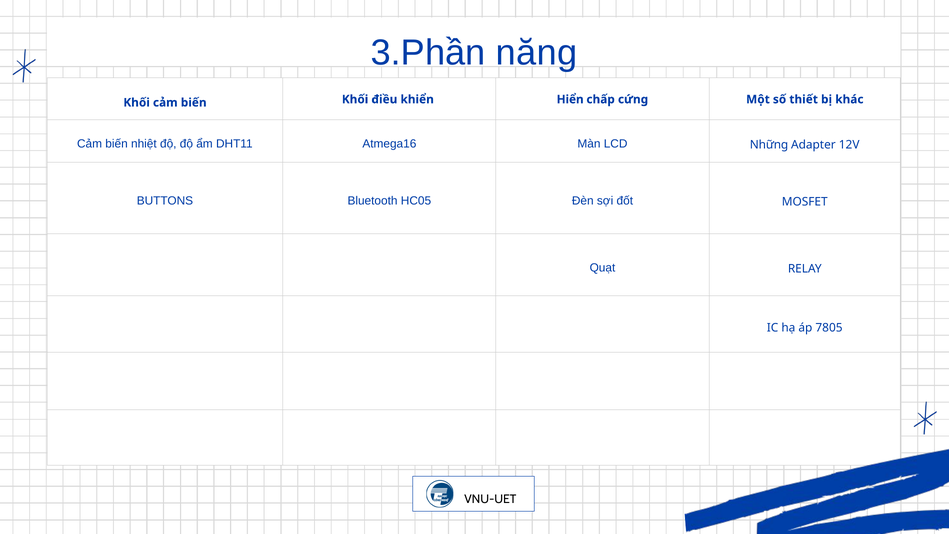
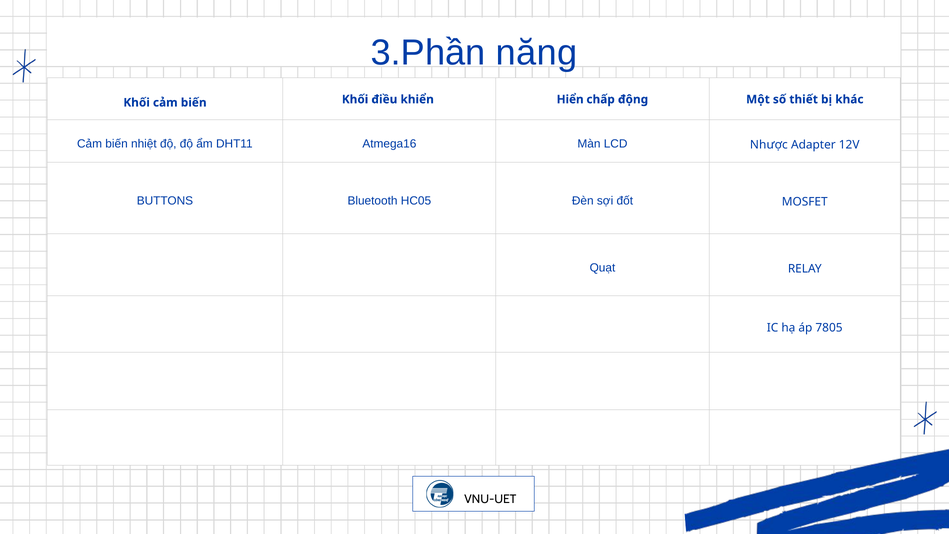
cứng: cứng -> động (633, 99)
Những: Những -> Nhược (769, 145)
